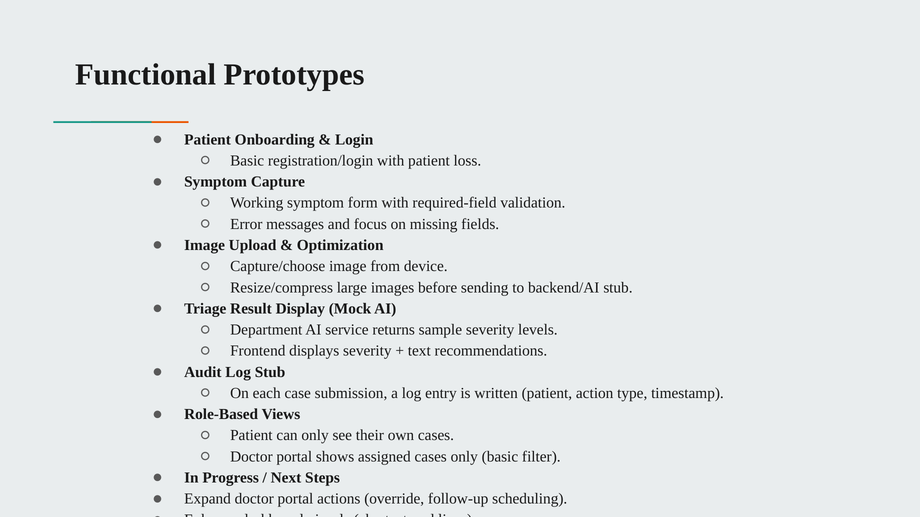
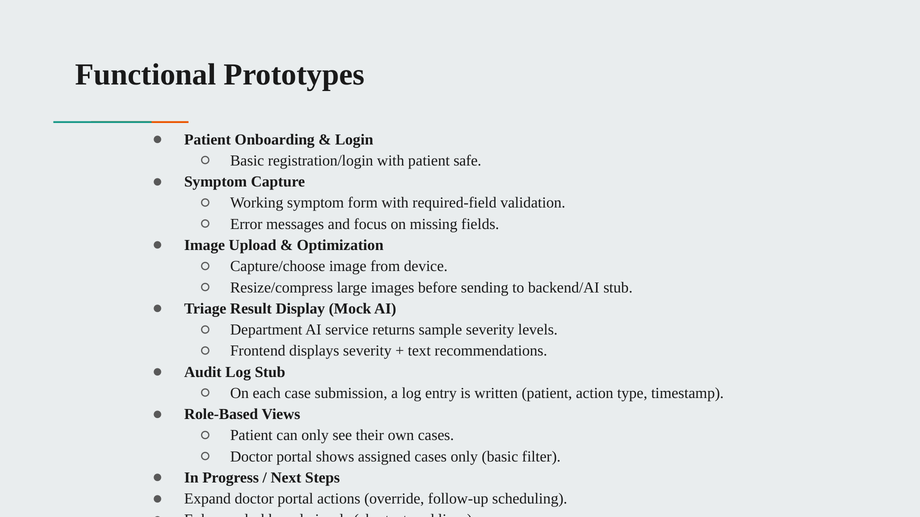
loss: loss -> safe (467, 161)
